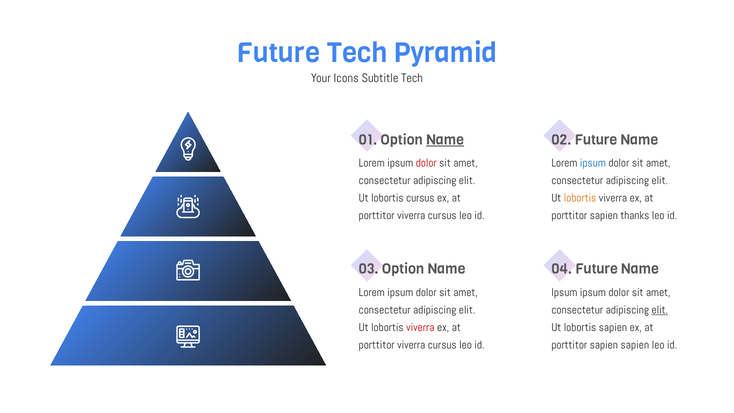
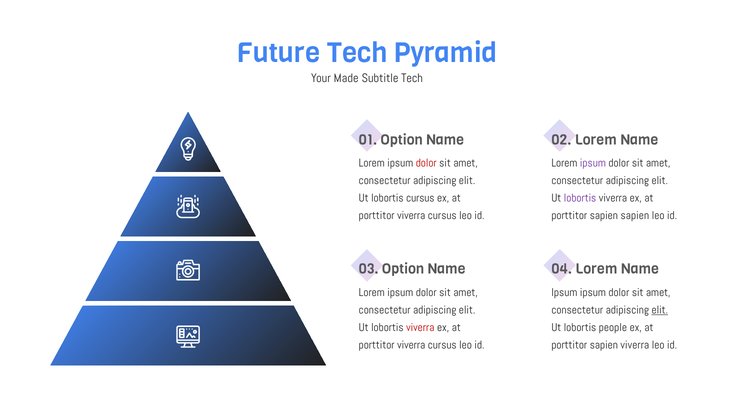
Icons: Icons -> Made (346, 78)
Name underline: present -> none (445, 140)
02 Future: Future -> Lorem (596, 140)
ipsum colour: blue -> purple (593, 163)
lobortis colour: orange -> purple (580, 198)
sapien thanks: thanks -> sapien (635, 216)
04 Future: Future -> Lorem (596, 269)
lobortis sapien: sapien -> people (613, 327)
sapien sapien: sapien -> viverra (635, 345)
